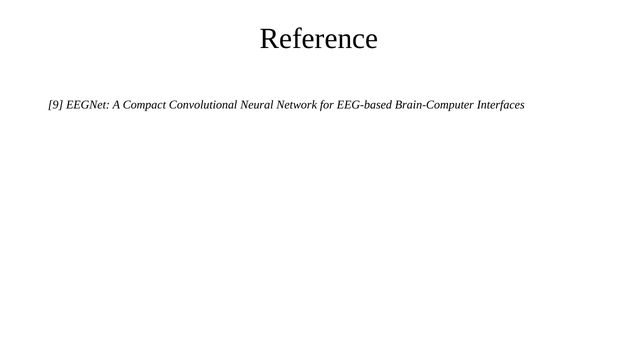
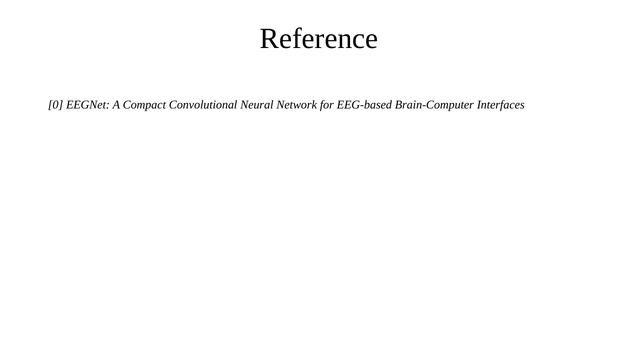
9: 9 -> 0 (56, 105)
